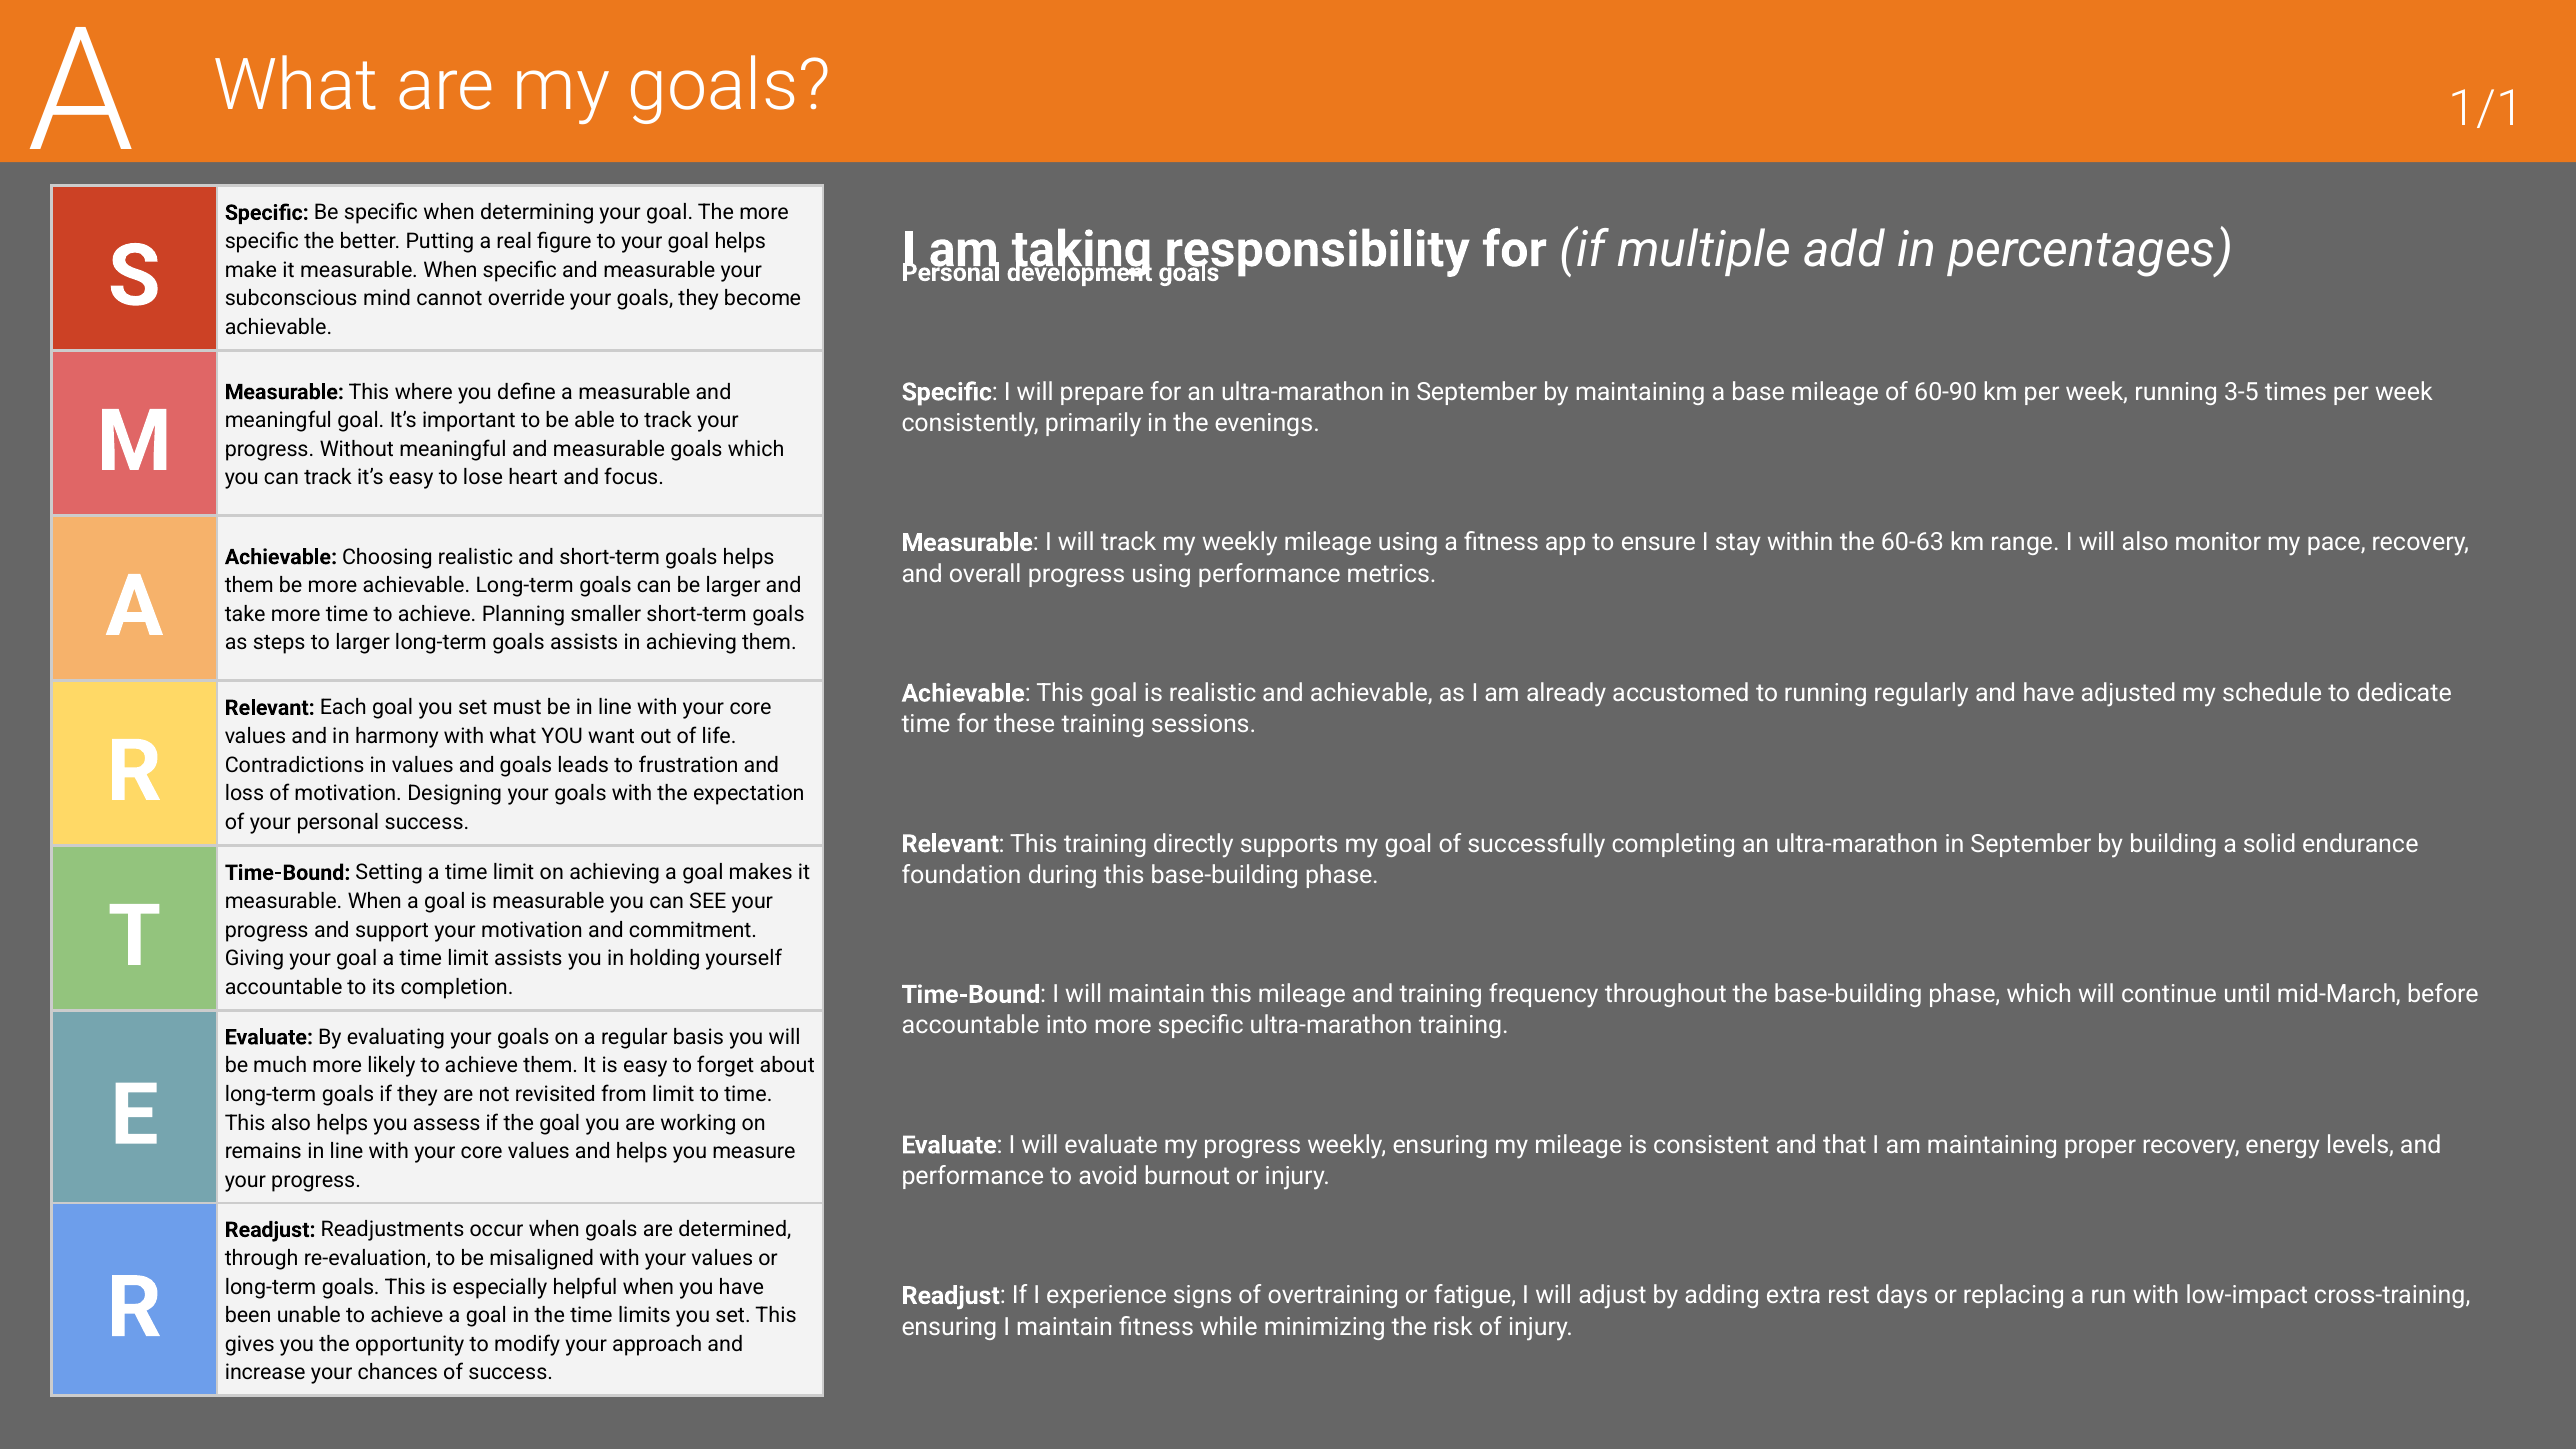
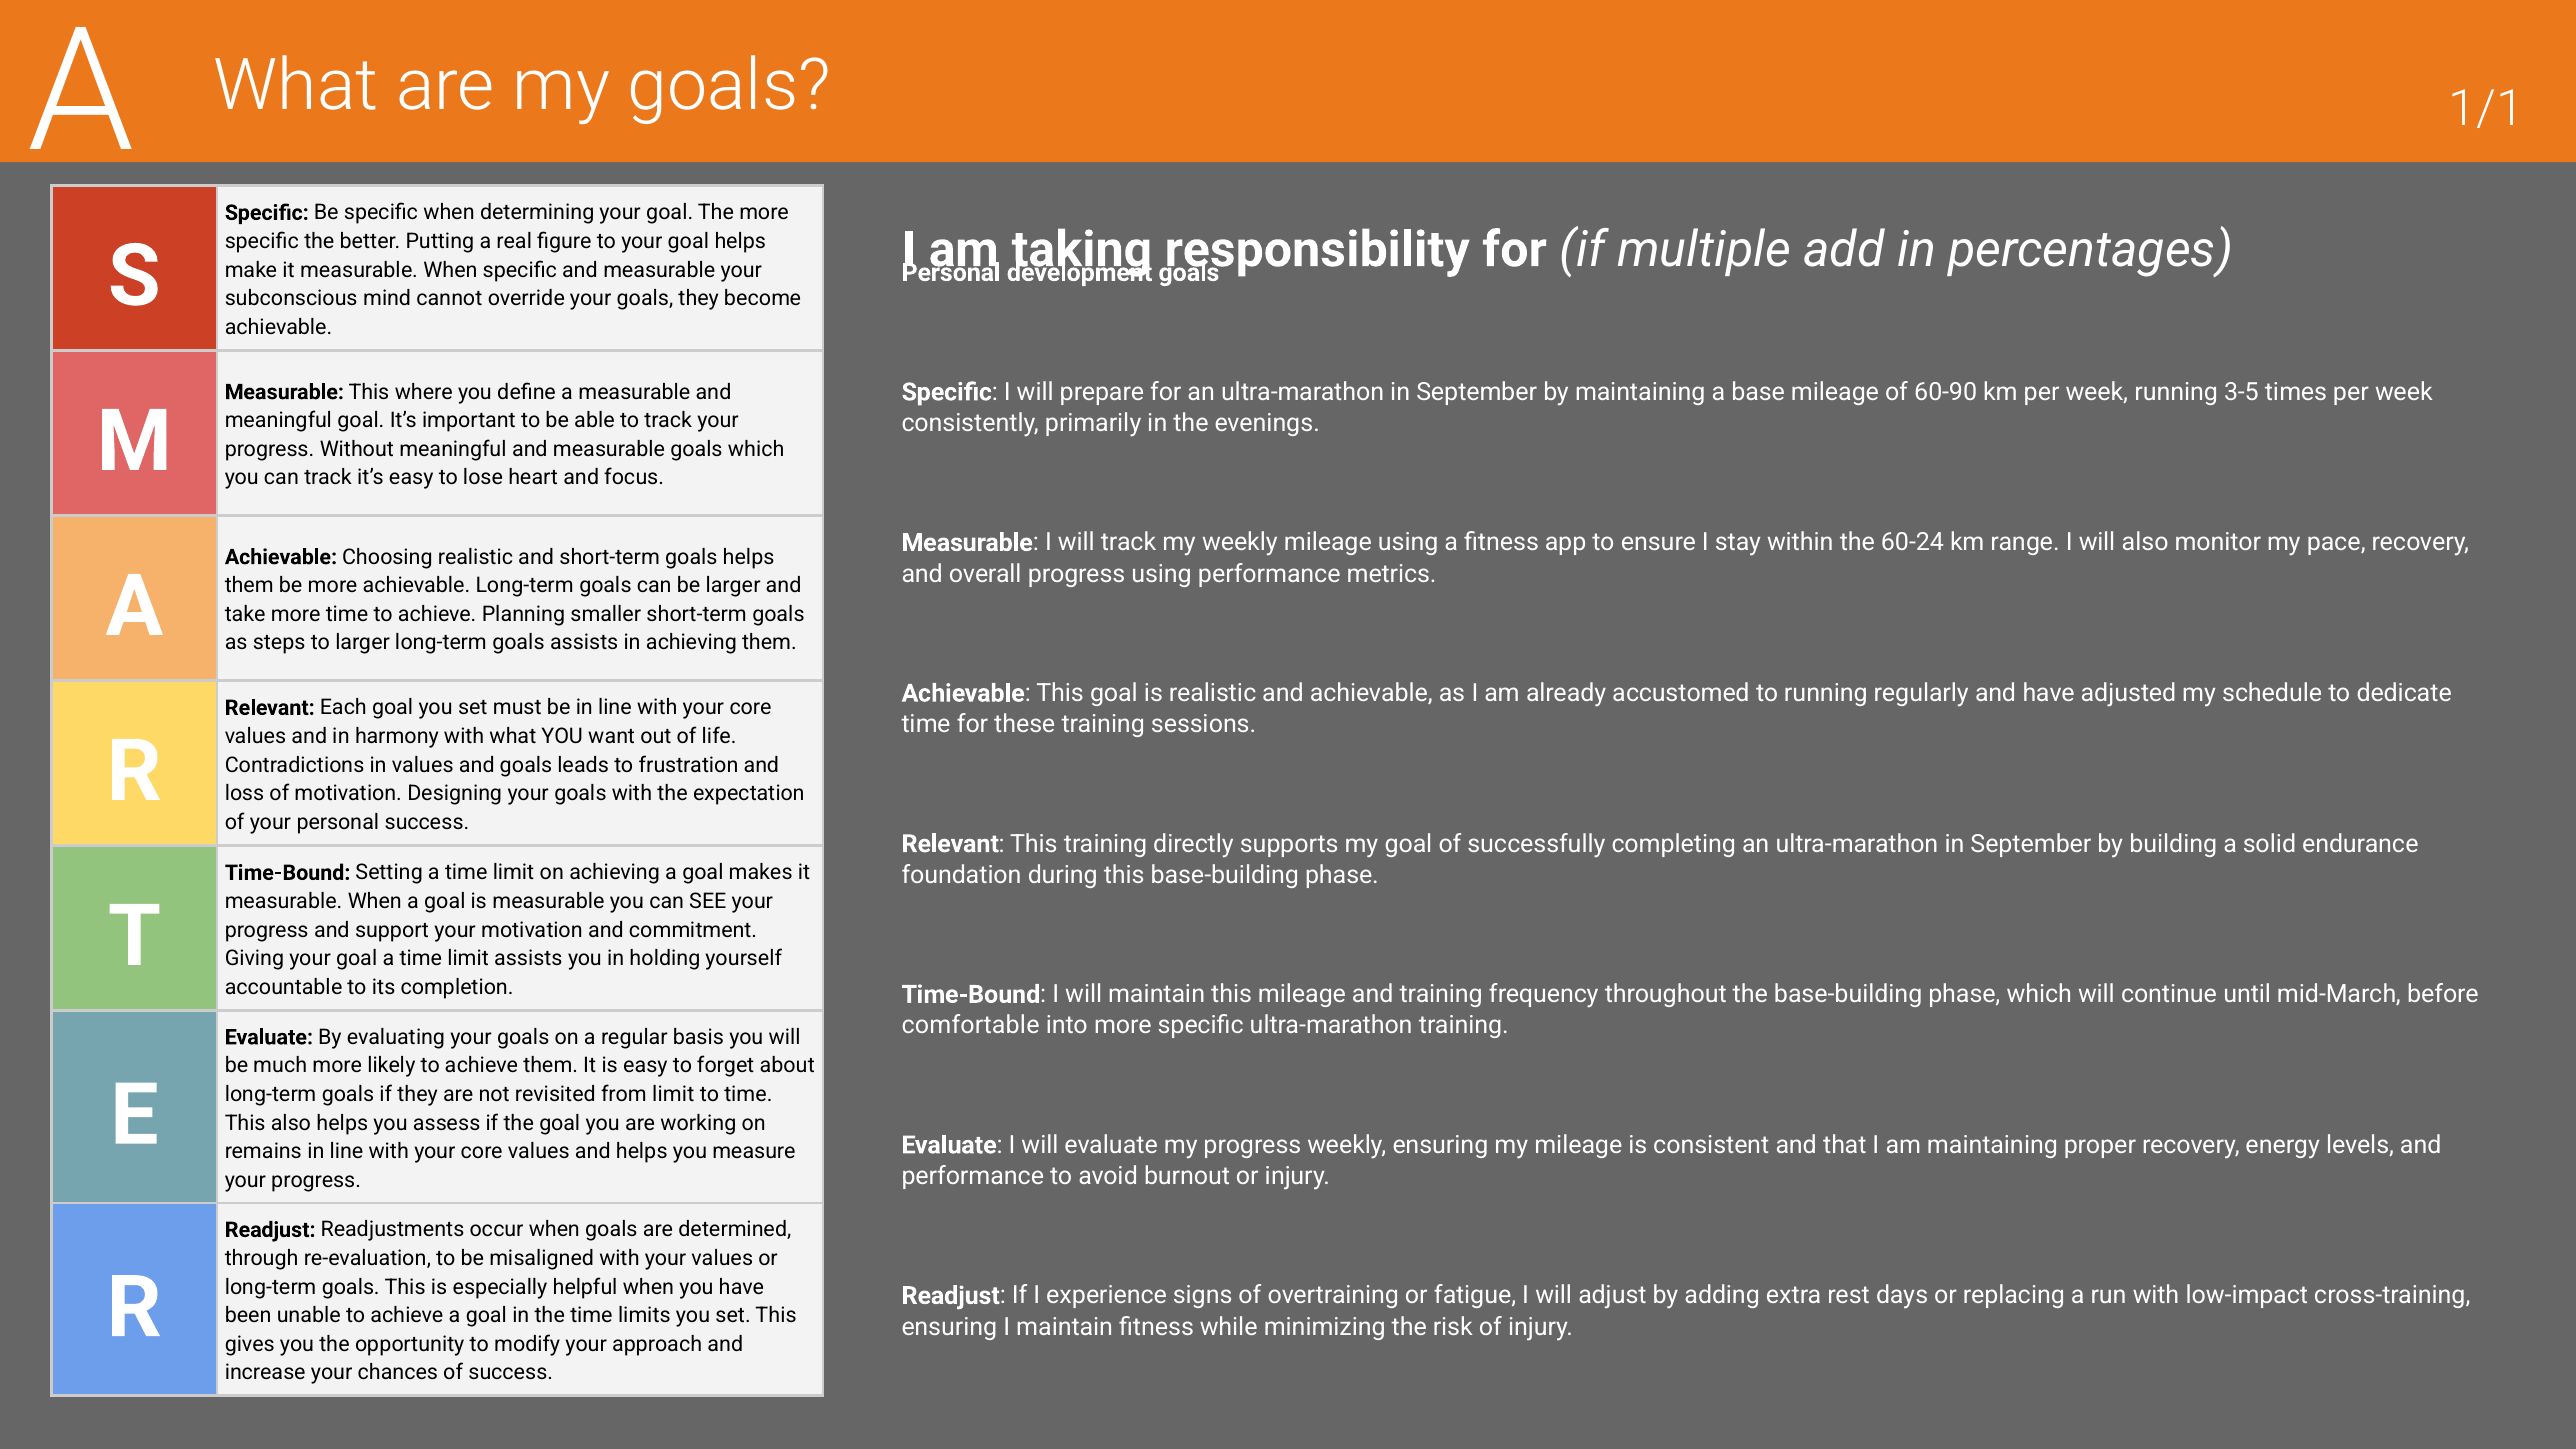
60-63: 60-63 -> 60-24 (1912, 543)
accountable: accountable -> comfortable (971, 1026)
